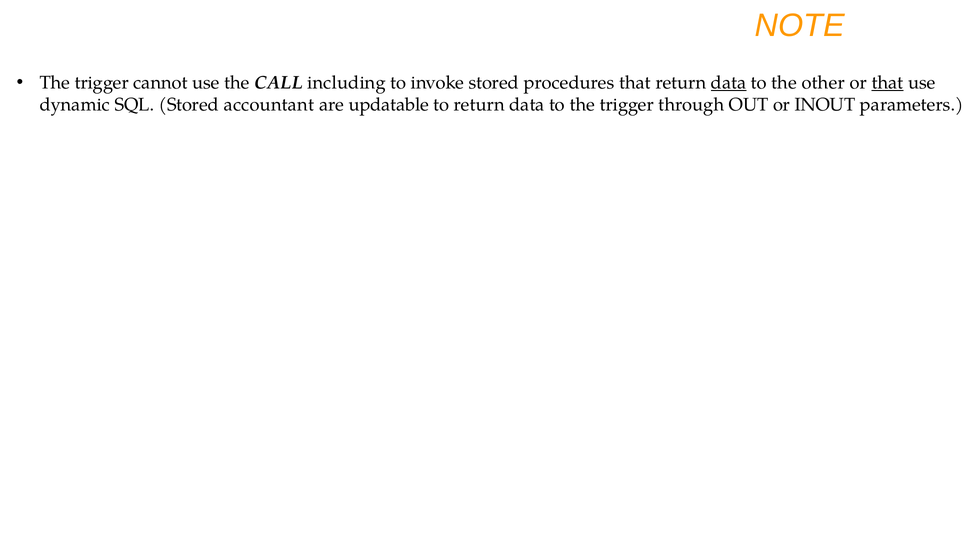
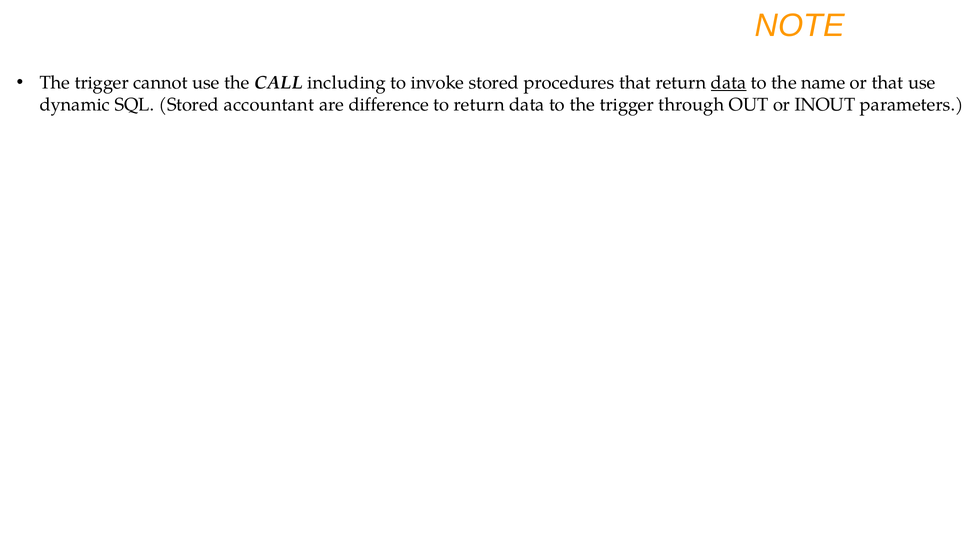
other: other -> name (823, 83)
that underline: present -> none (888, 83)
updatable: updatable -> difference (389, 105)
